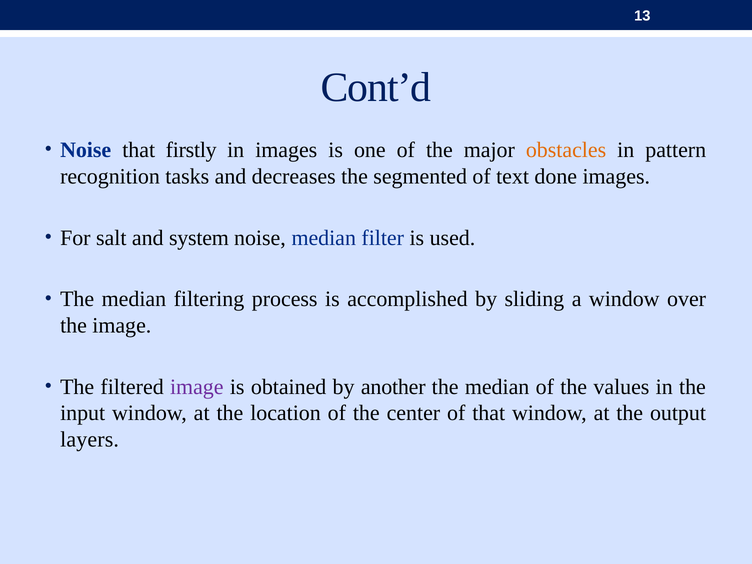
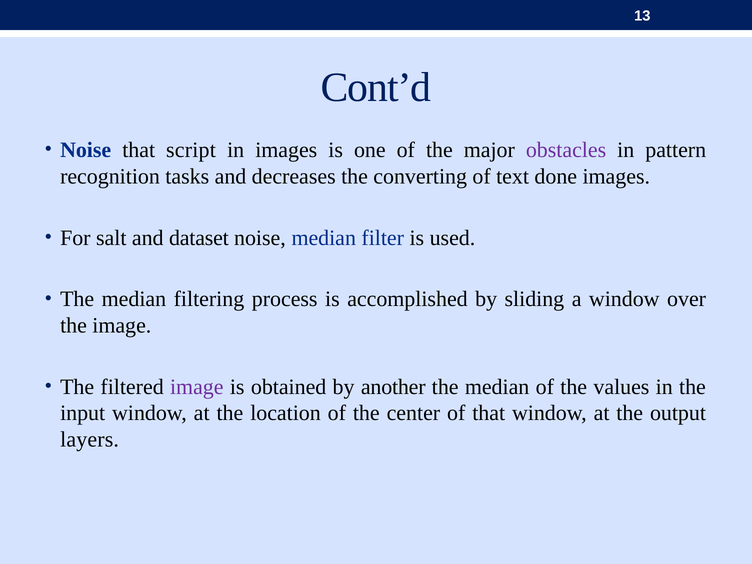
firstly: firstly -> script (191, 150)
obstacles colour: orange -> purple (566, 150)
segmented: segmented -> converting (420, 176)
system: system -> dataset (199, 238)
